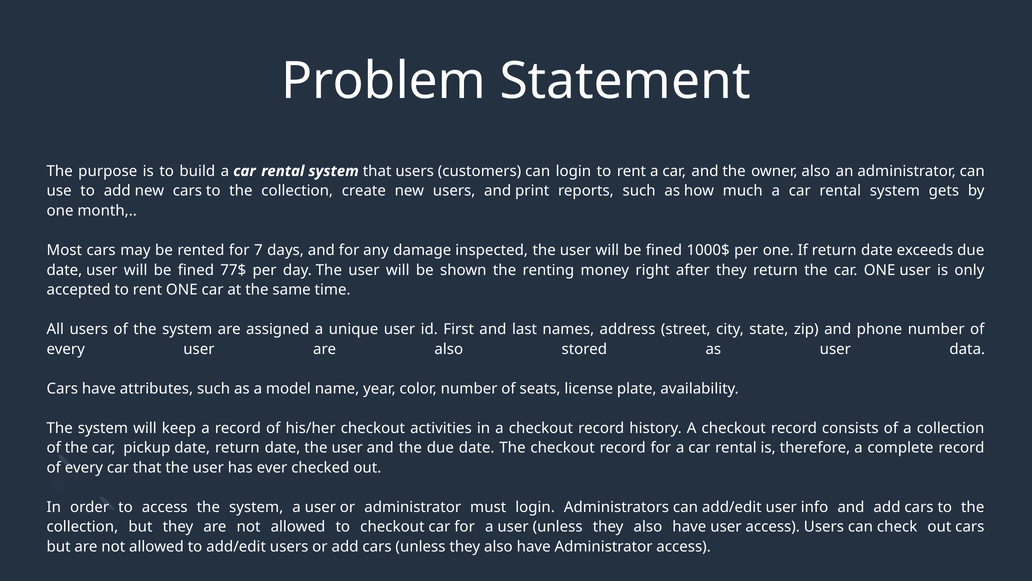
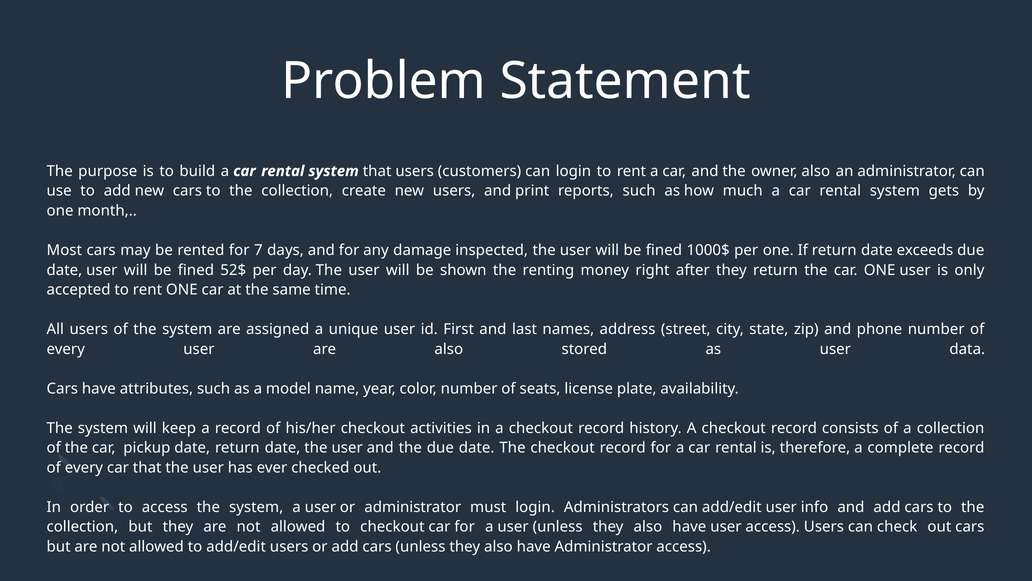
77$: 77$ -> 52$ (233, 270)
